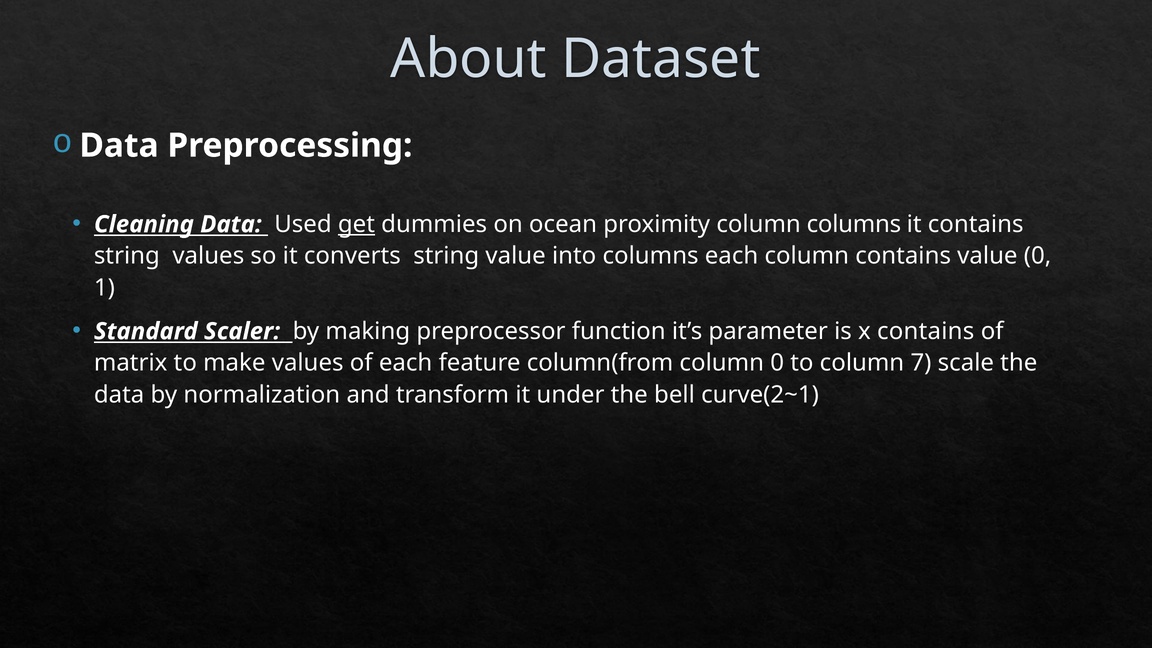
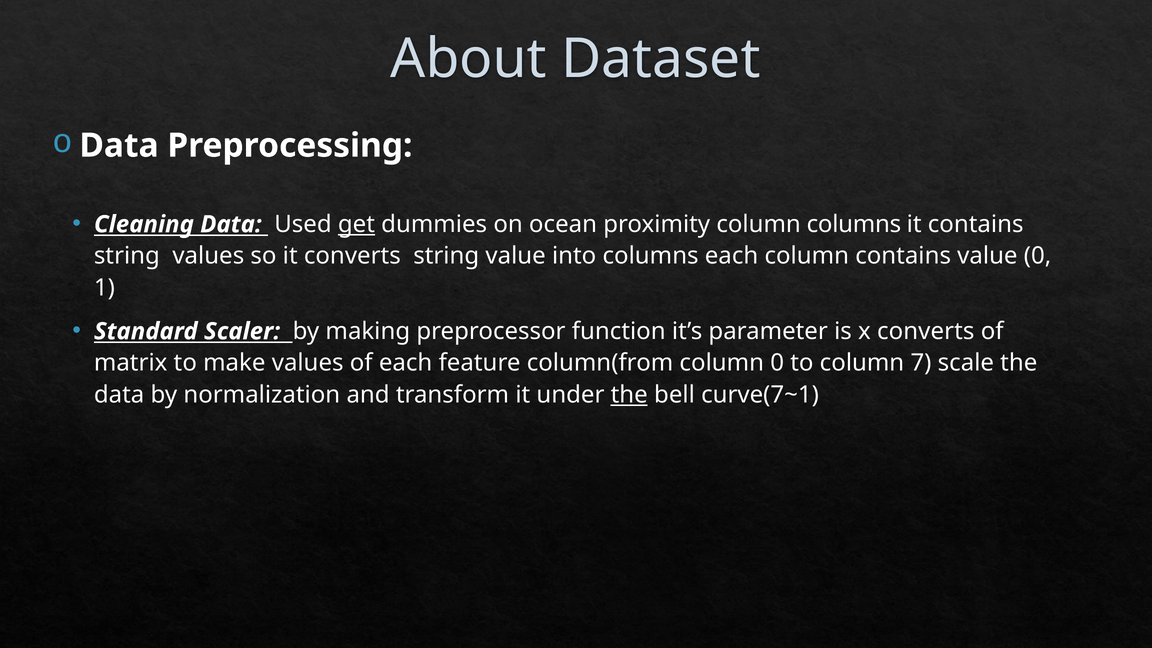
x contains: contains -> converts (926, 331)
the underline: none -> present (629, 395)
curve(2~1: curve(2~1 -> curve(7~1 (760, 395)
